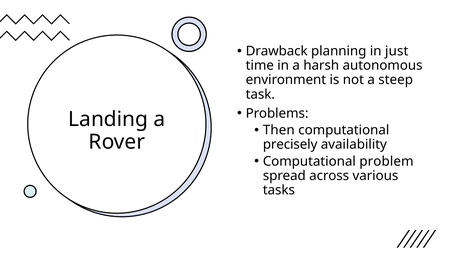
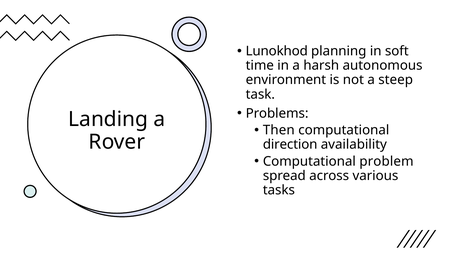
Drawback: Drawback -> Lunokhod (277, 51)
just: just -> soft (397, 51)
precisely: precisely -> direction (290, 145)
